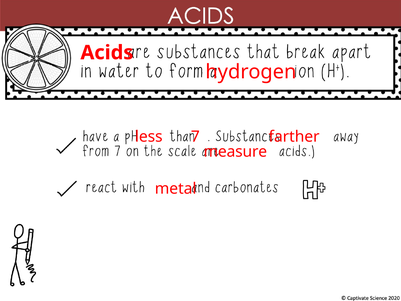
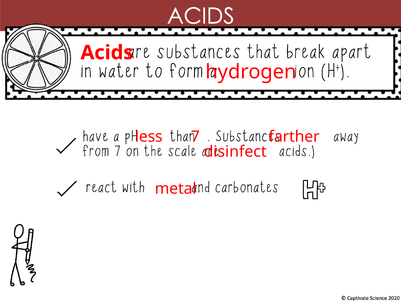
measure: measure -> disinfect (235, 152)
